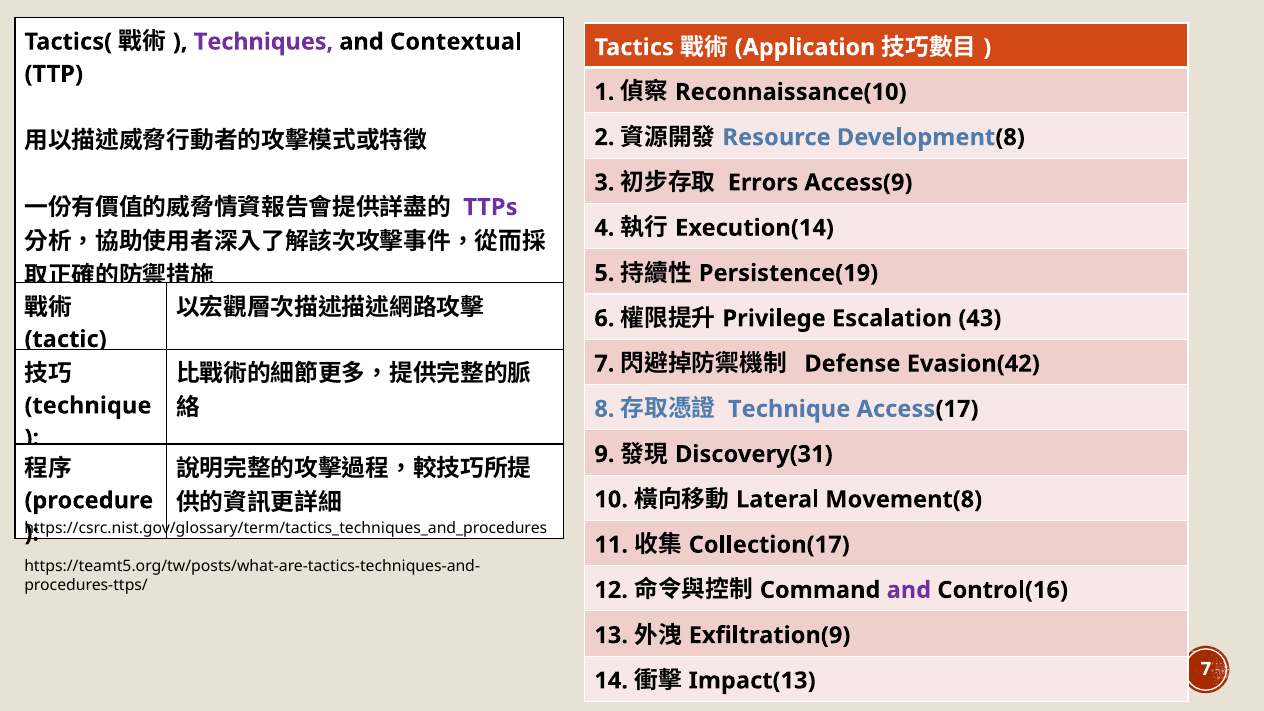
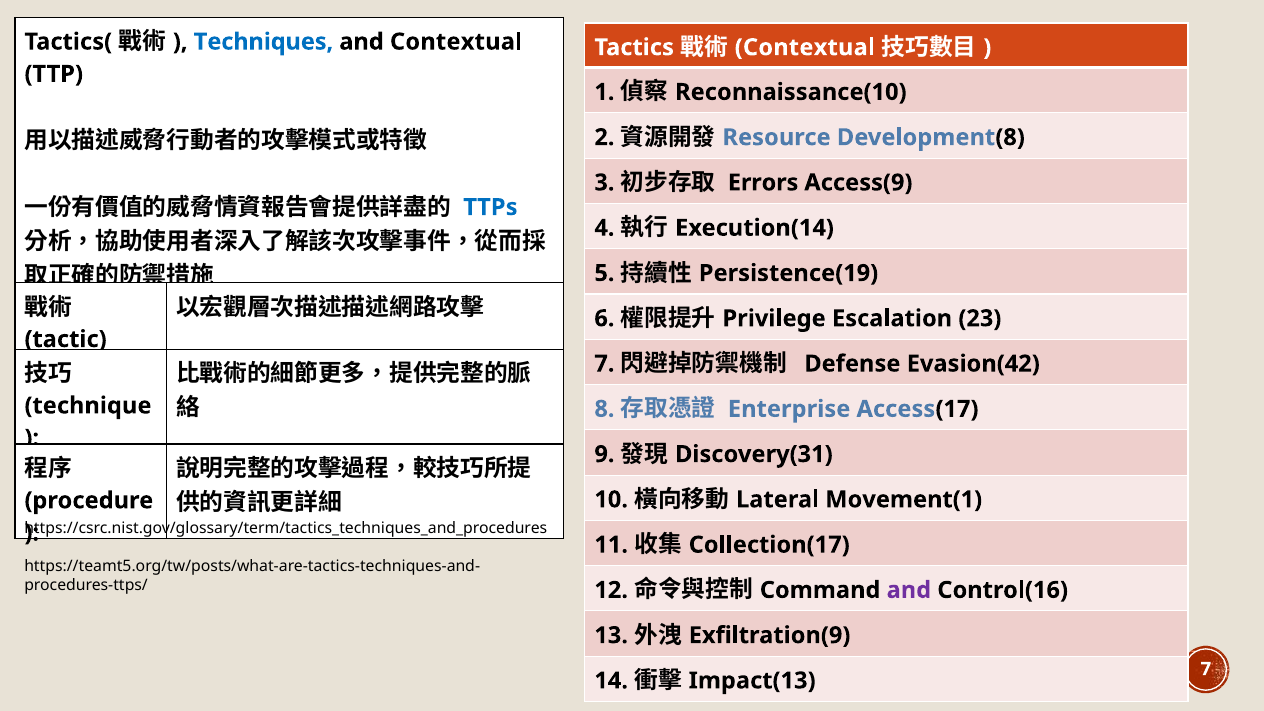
Techniques colour: purple -> blue (263, 42)
Application: Application -> Contextual (805, 47)
TTPs colour: purple -> blue (490, 207)
43: 43 -> 23 (980, 318)
Technique: Technique -> Enterprise (789, 409)
Movement(8: Movement(8 -> Movement(1 (904, 500)
